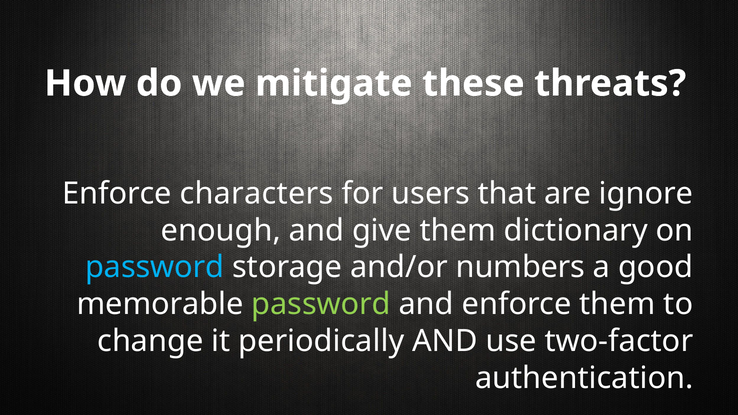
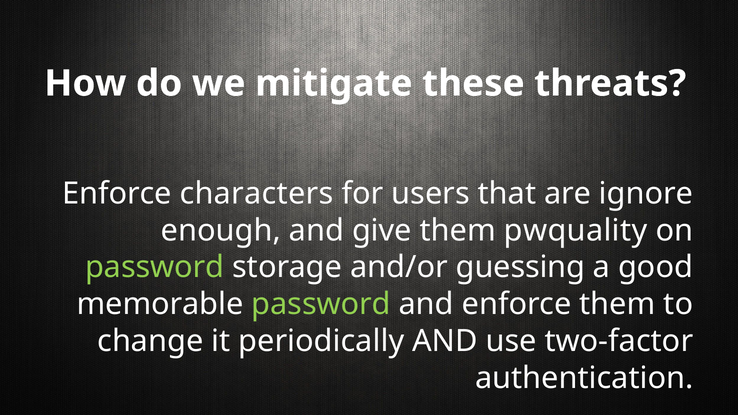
dictionary: dictionary -> pwquality (576, 230)
password colour: light blue -> light green (155, 267)
numbers: numbers -> guessing (520, 267)
